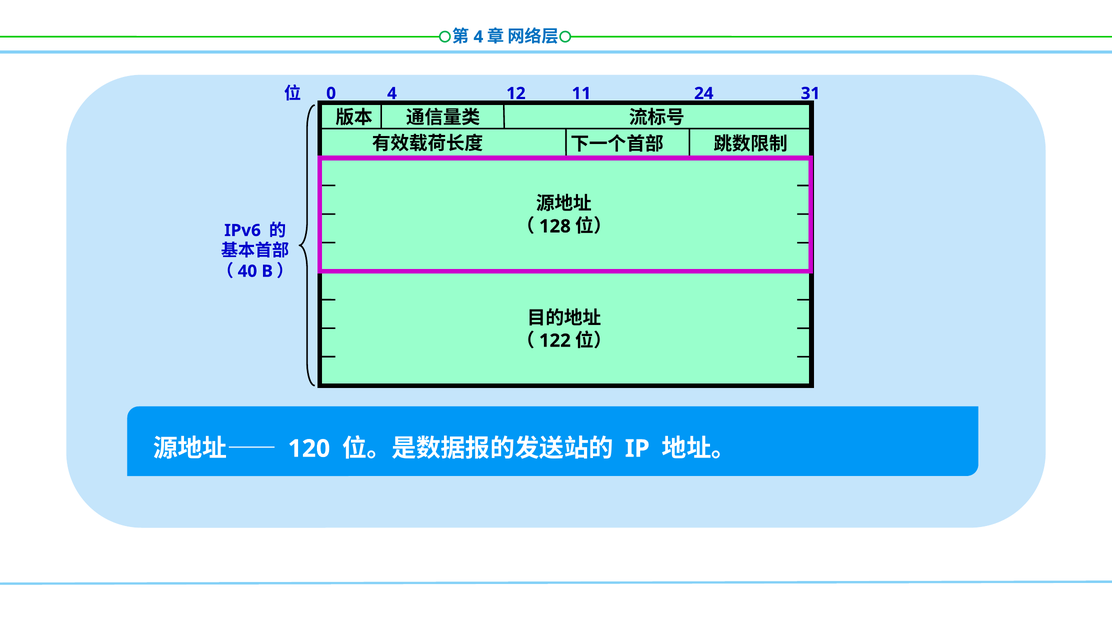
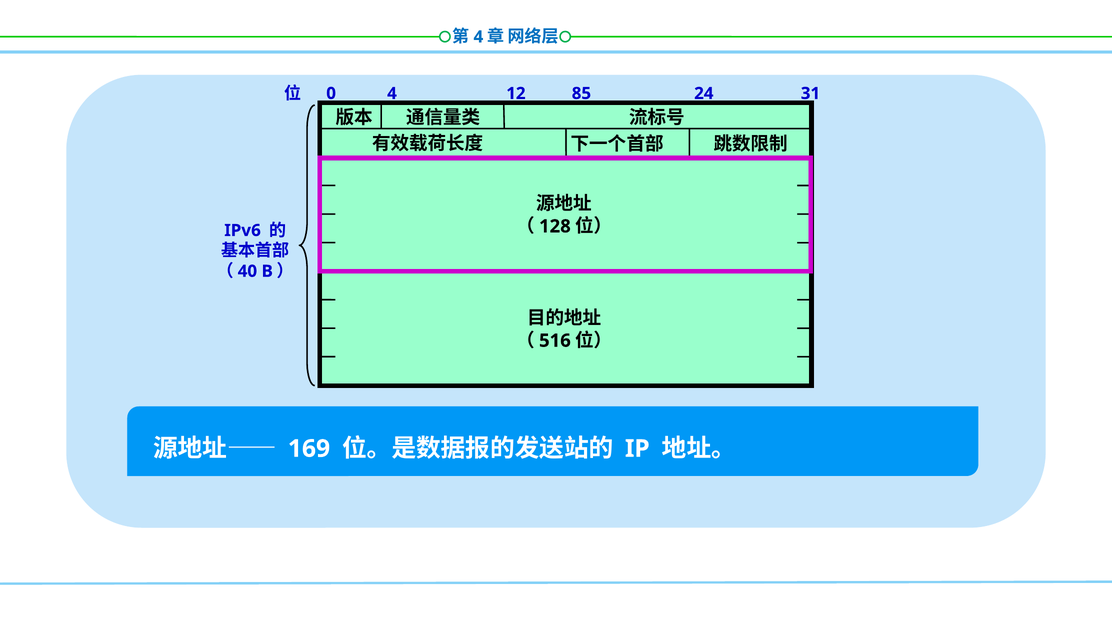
11: 11 -> 85 (581, 94)
122: 122 -> 516 (555, 341)
120: 120 -> 169 (309, 449)
